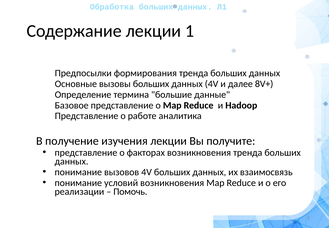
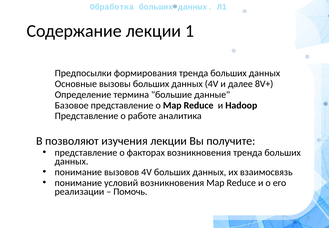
получение: получение -> позволяют (72, 141)
